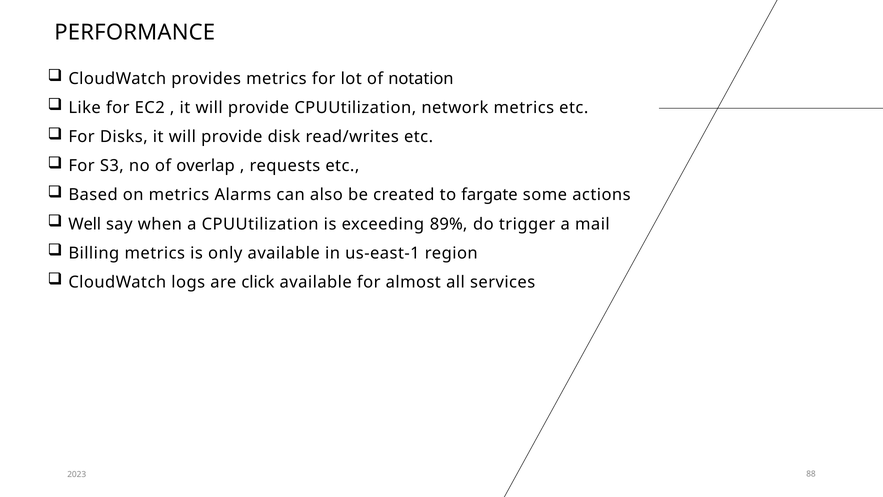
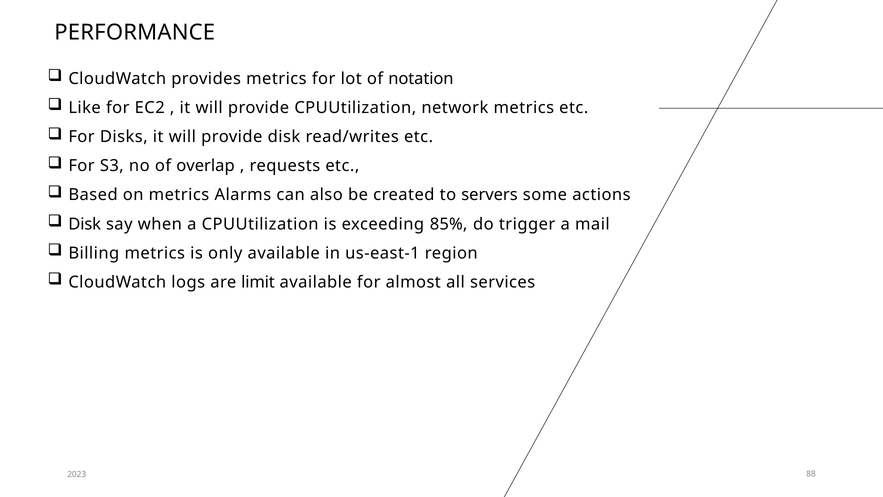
fargate: fargate -> servers (490, 195)
Well: Well -> Disk (85, 224)
89%: 89% -> 85% (449, 224)
click: click -> limit (258, 282)
